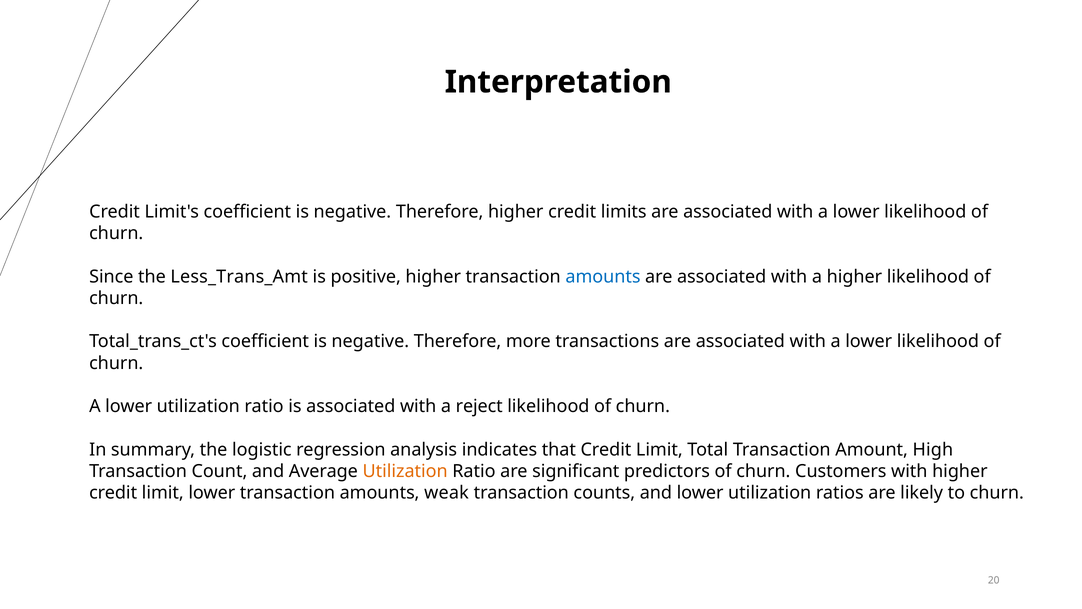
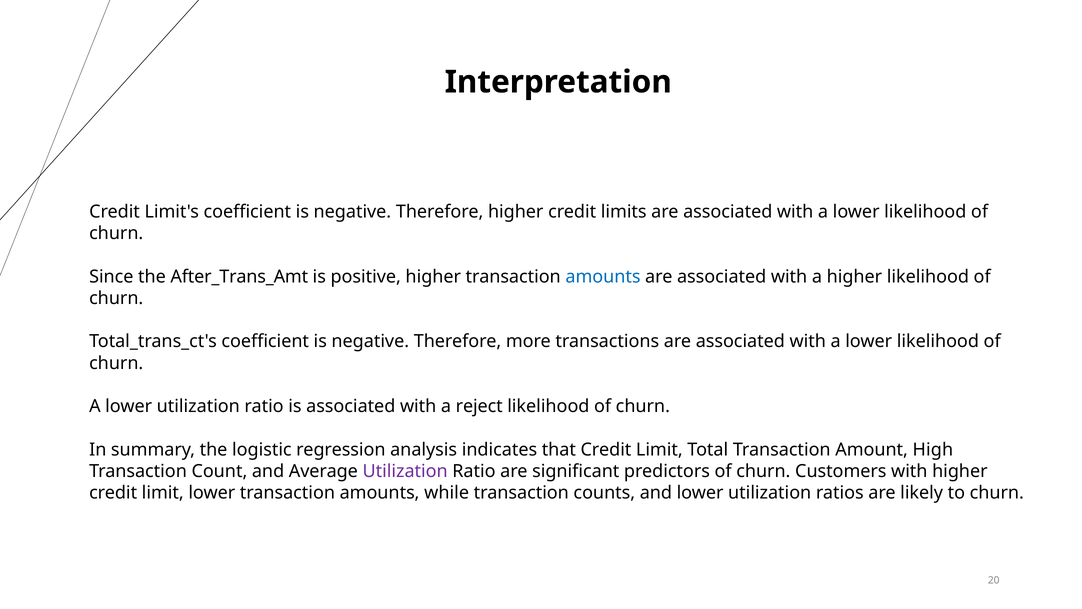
Less_Trans_Amt: Less_Trans_Amt -> After_Trans_Amt (239, 276)
Utilization colour: orange -> purple (405, 471)
weak: weak -> while (447, 493)
